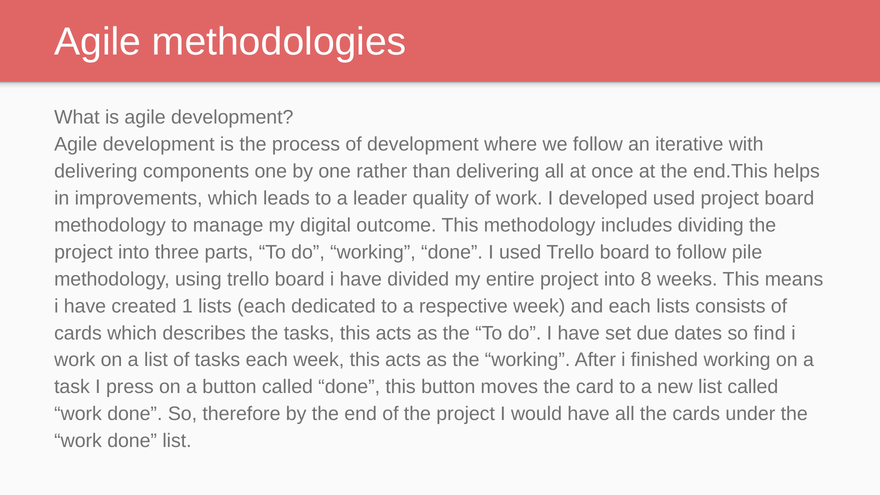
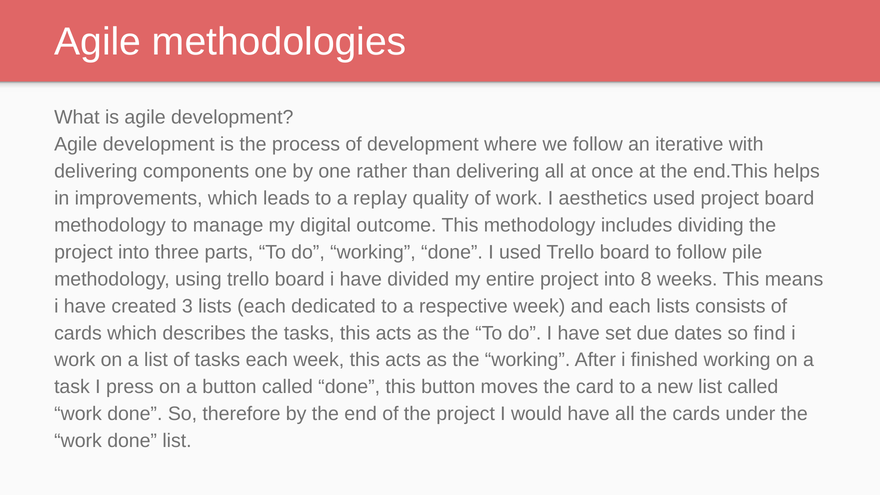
leader: leader -> replay (380, 198)
developed: developed -> aesthetics (603, 198)
1: 1 -> 3 (187, 306)
